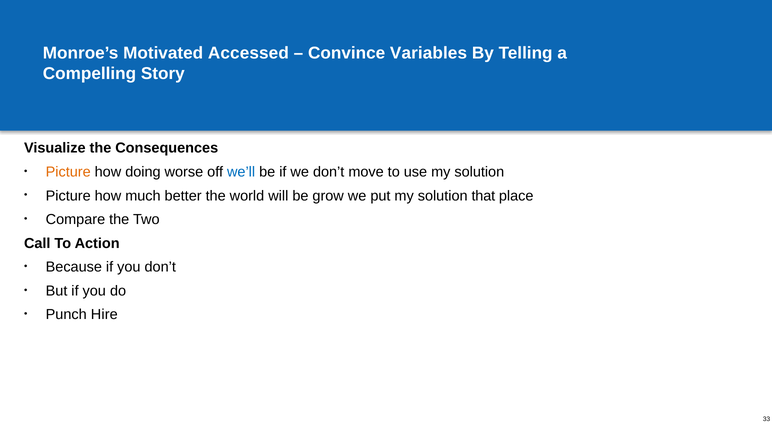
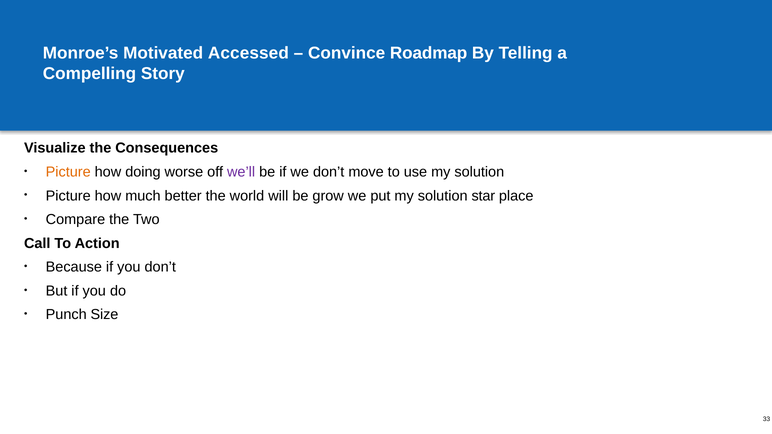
Variables: Variables -> Roadmap (429, 53)
we’ll colour: blue -> purple (241, 172)
that: that -> star (483, 196)
Hire: Hire -> Size (104, 315)
